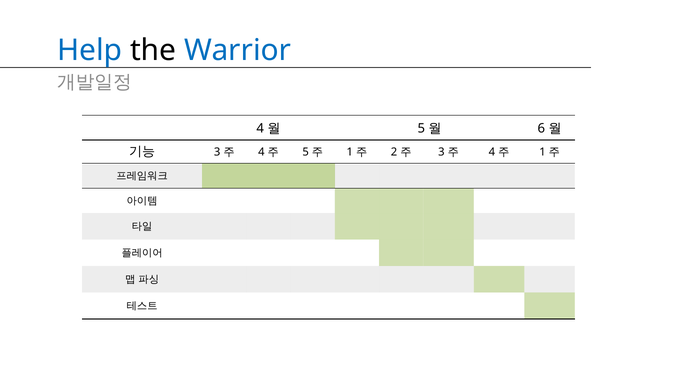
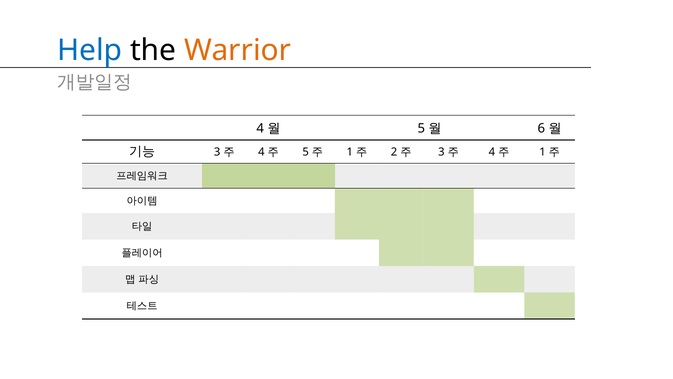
Warrior colour: blue -> orange (238, 50)
